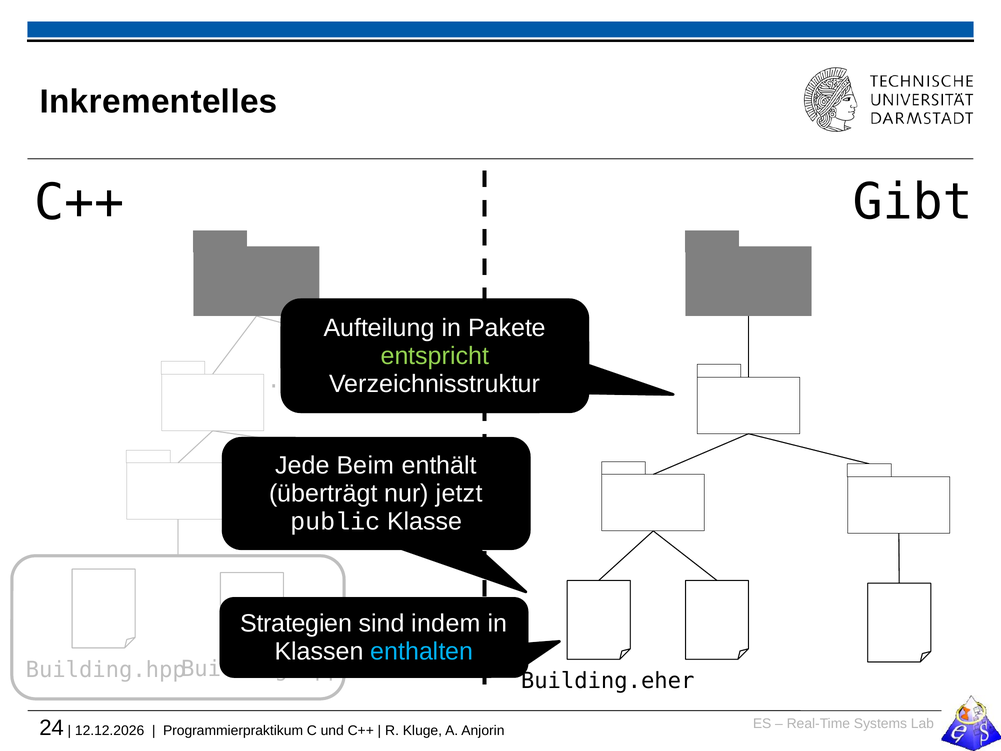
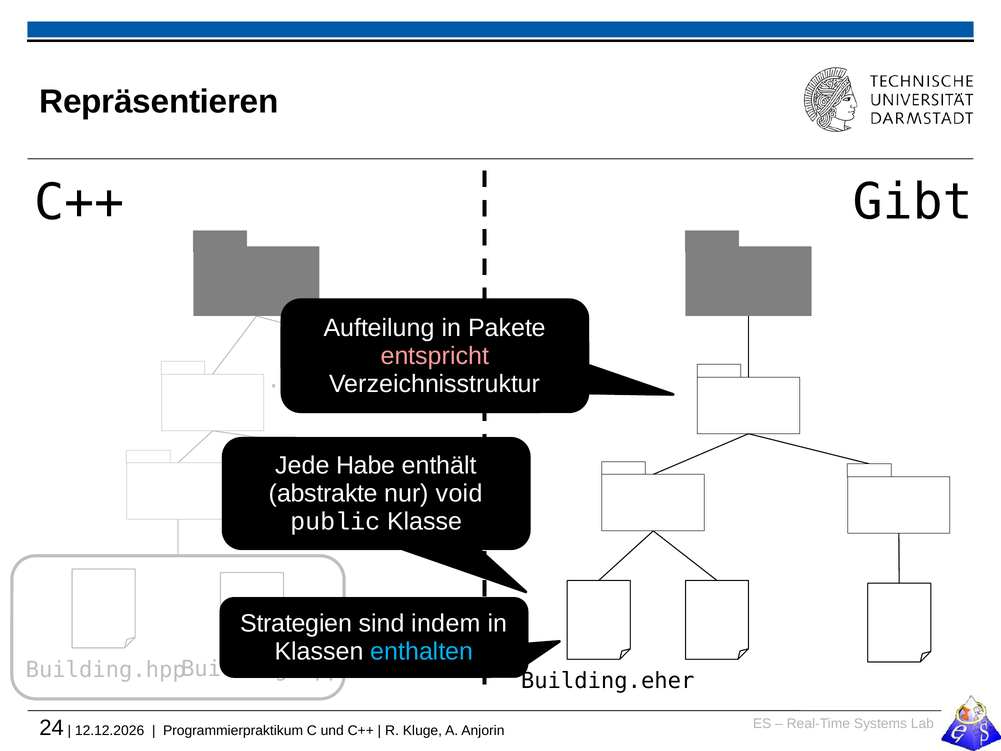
Inkrementelles: Inkrementelles -> Repräsentieren (159, 102)
entspricht colour: light green -> pink (435, 356)
Beim: Beim -> Habe (366, 465)
überträgt: überträgt -> abstrakte (323, 493)
jetzt: jetzt -> void (459, 493)
